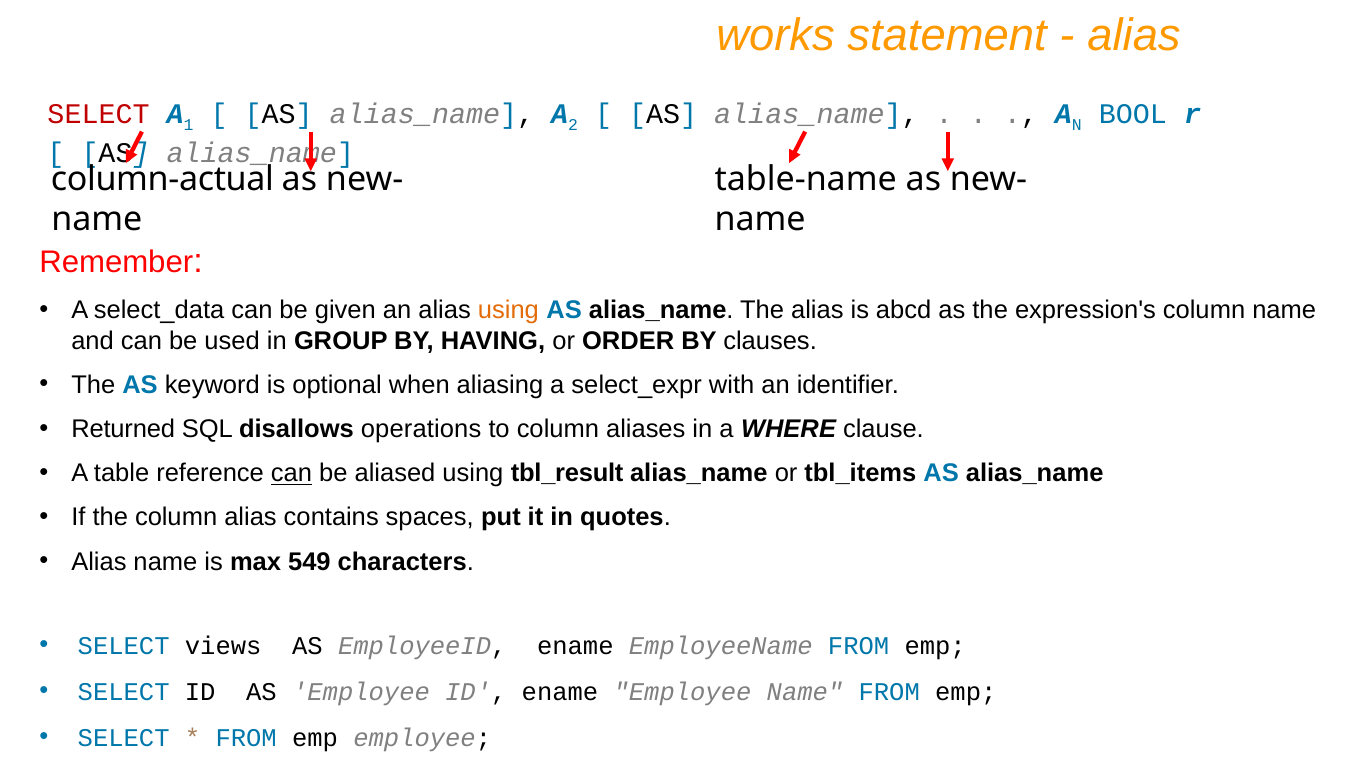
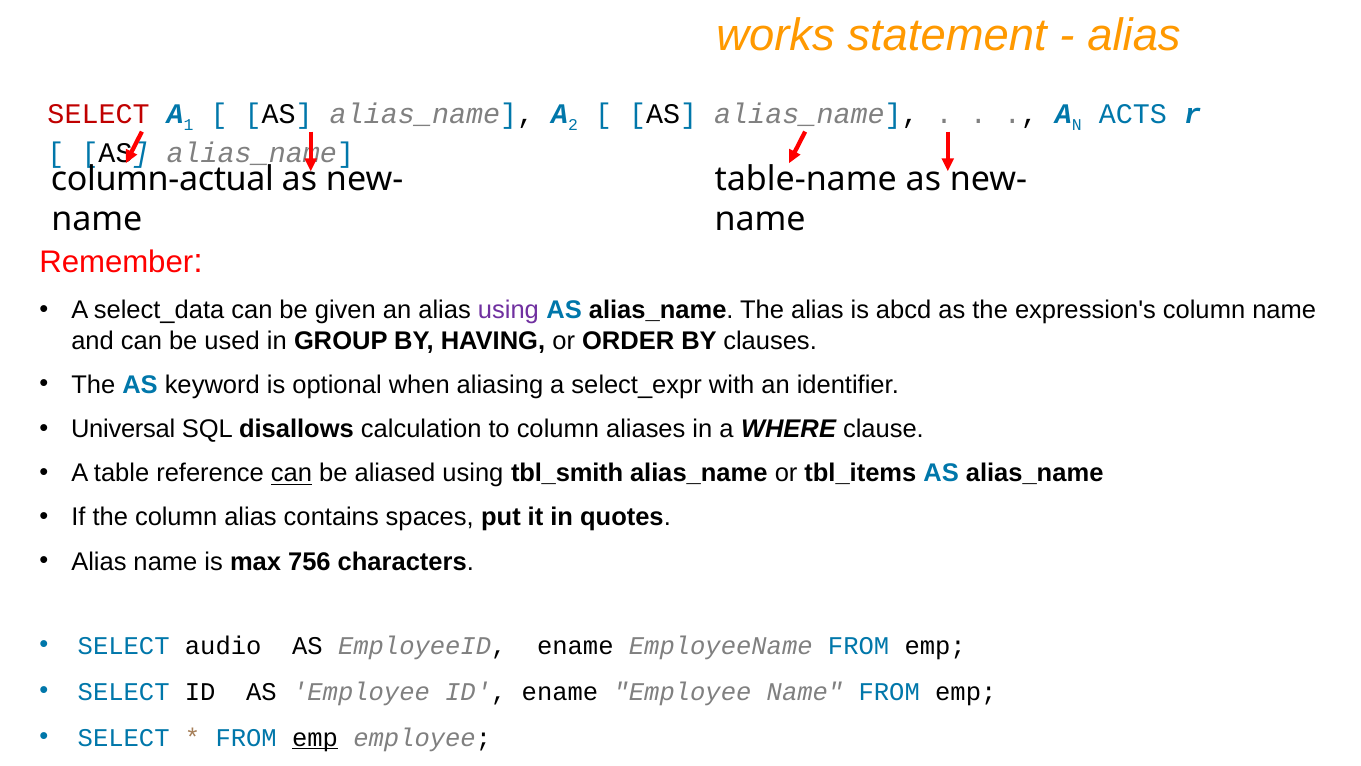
BOOL: BOOL -> ACTS (1133, 114)
using colour: orange -> purple (508, 310)
Returned: Returned -> Universal (123, 429)
operations: operations -> calculation (421, 429)
tbl_result: tbl_result -> tbl_smith (567, 473)
549: 549 -> 756 (309, 561)
views: views -> audio (223, 645)
emp underline: none -> present (315, 737)
